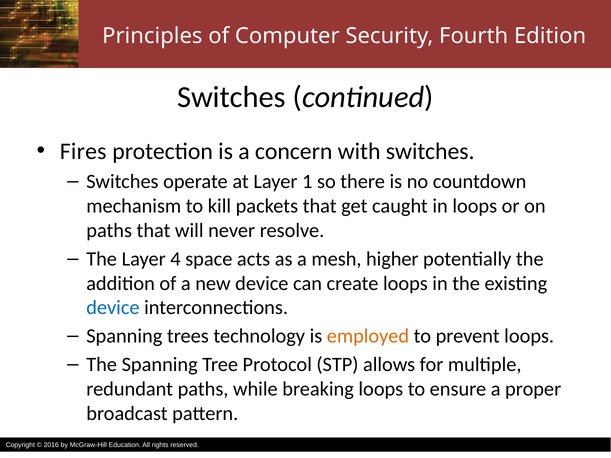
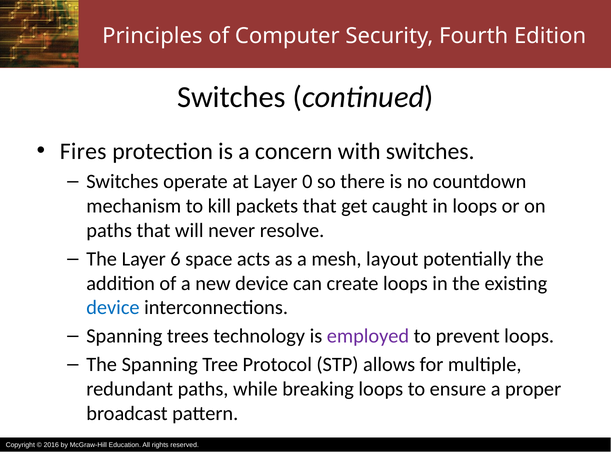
1: 1 -> 0 (307, 182)
4: 4 -> 6 (175, 259)
higher: higher -> layout (392, 259)
employed colour: orange -> purple (368, 336)
